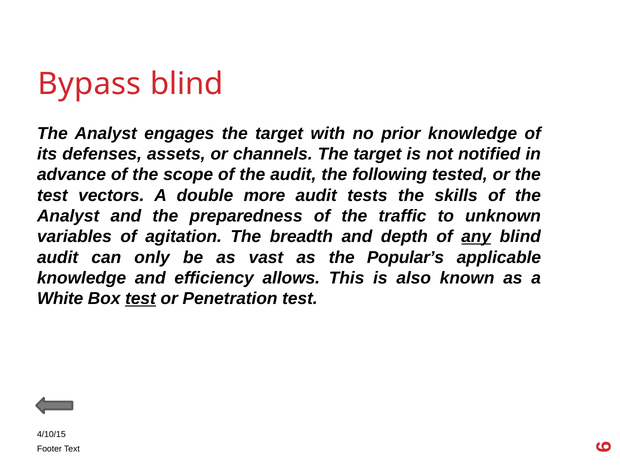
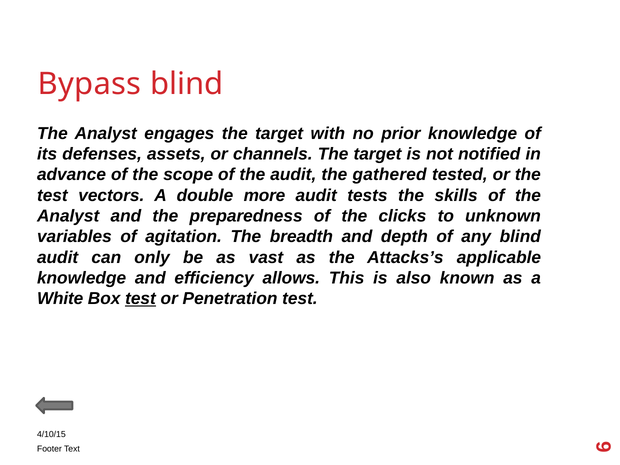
following: following -> gathered (390, 175)
traffic: traffic -> clicks (402, 216)
any underline: present -> none (476, 237)
Popular’s: Popular’s -> Attacks’s (405, 257)
